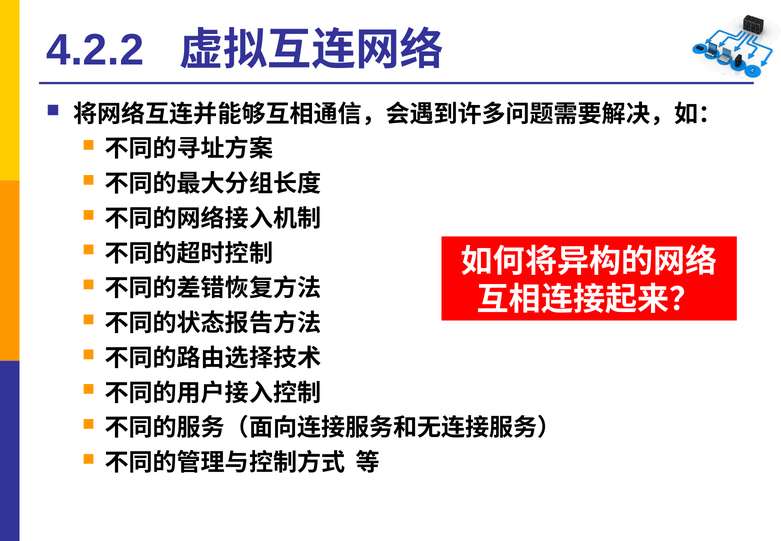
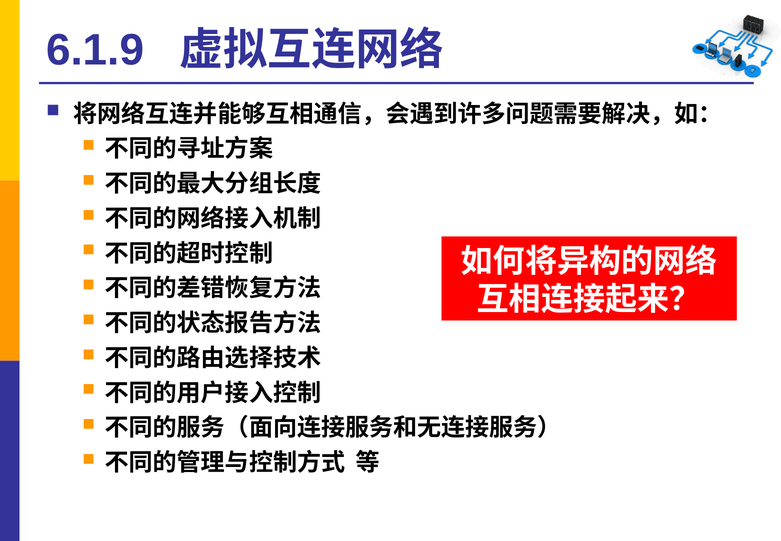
4.2.2: 4.2.2 -> 6.1.9 (95, 50)
